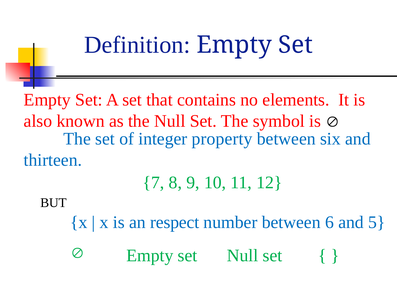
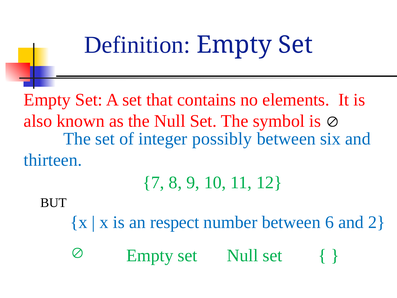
property: property -> possibly (222, 139)
5: 5 -> 2 (377, 222)
